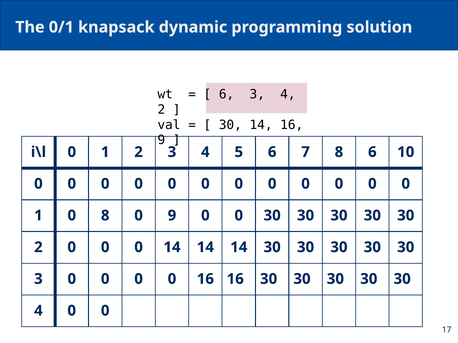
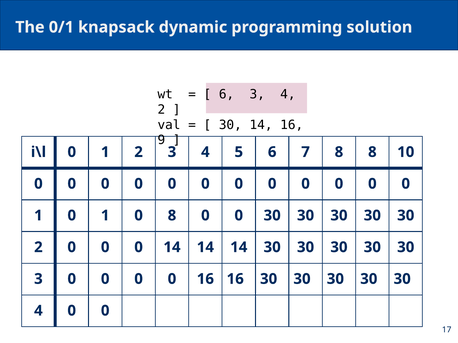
8 6: 6 -> 8 (372, 152)
1 0 8: 8 -> 1 (105, 216)
0 9: 9 -> 8 (172, 216)
